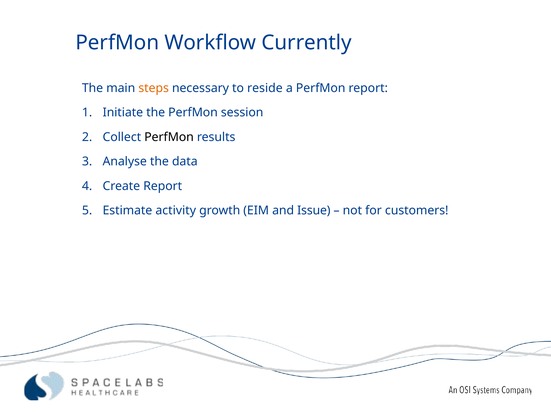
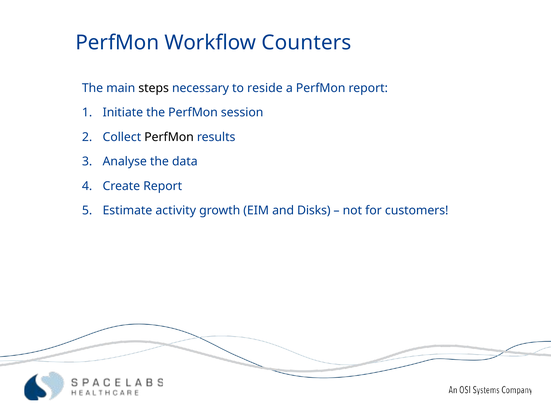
Currently: Currently -> Counters (307, 43)
steps colour: orange -> black (154, 88)
Issue: Issue -> Disks (314, 211)
